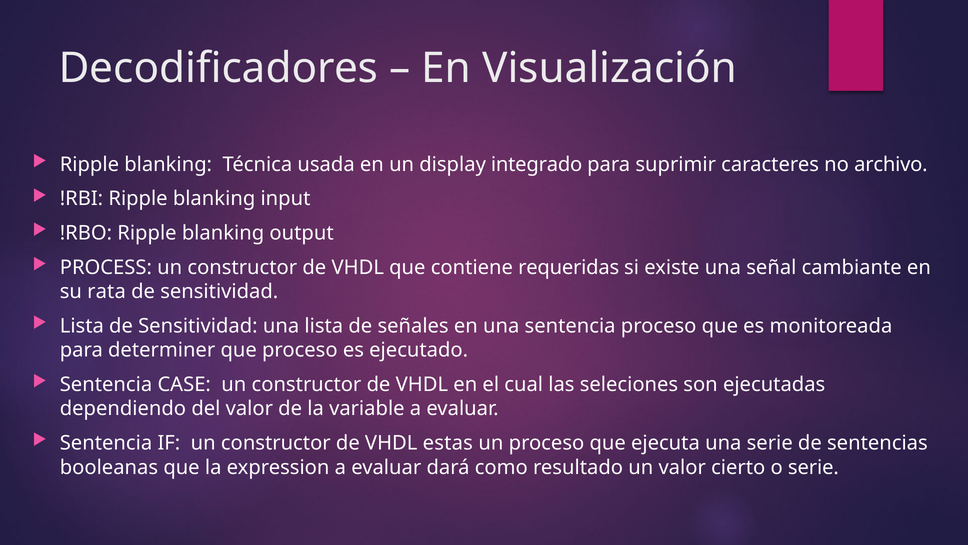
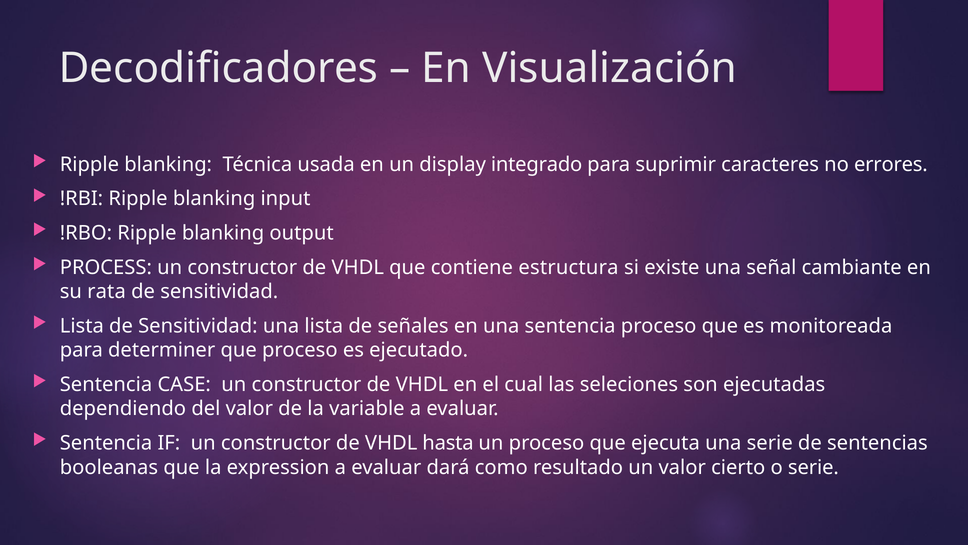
archivo: archivo -> errores (891, 164)
requeridas: requeridas -> estructura (568, 267)
estas: estas -> hasta (448, 443)
